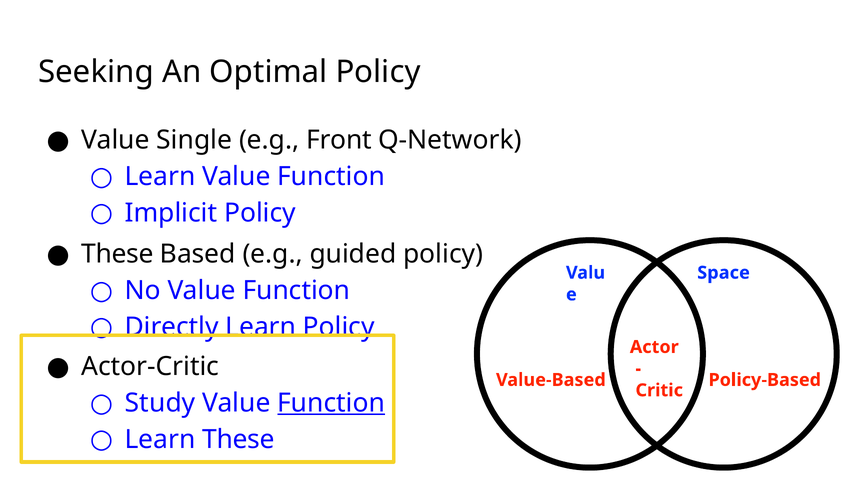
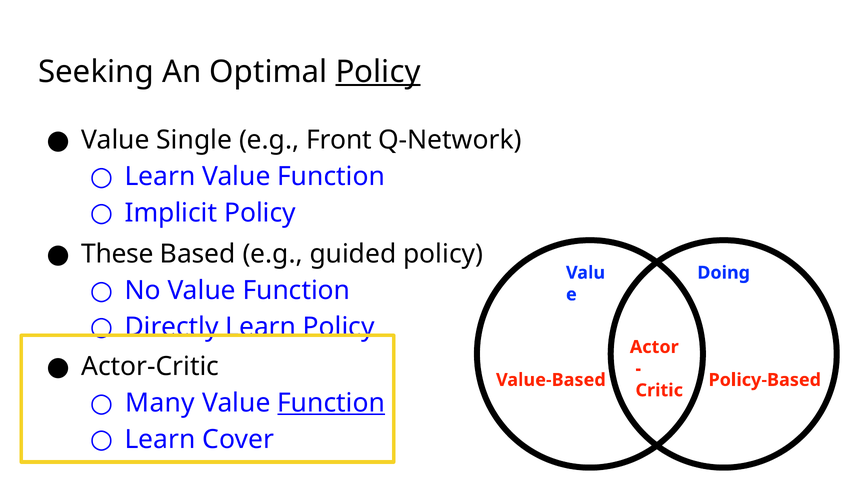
Policy underline: none -> present (378, 72)
Space: Space -> Doing (724, 273)
Study: Study -> Many (160, 403)
Learn These: These -> Cover (238, 440)
